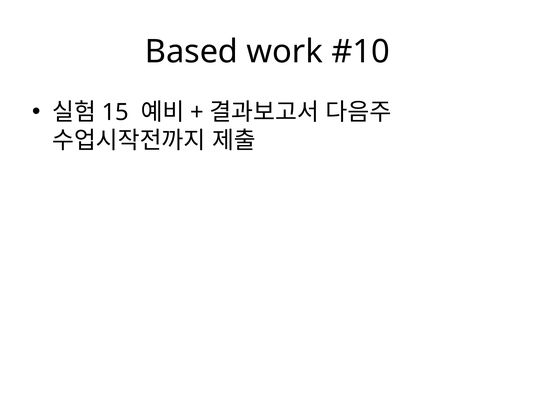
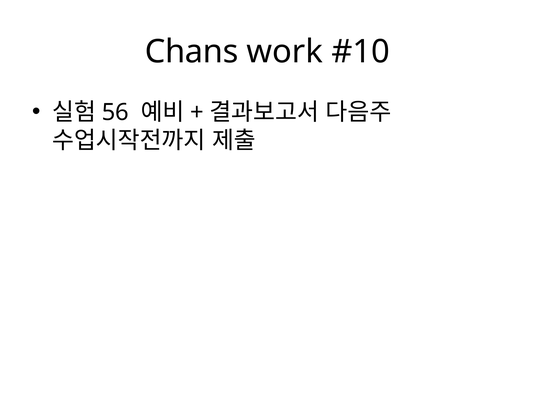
Based: Based -> Chans (192, 52)
15: 15 -> 56 (115, 112)
